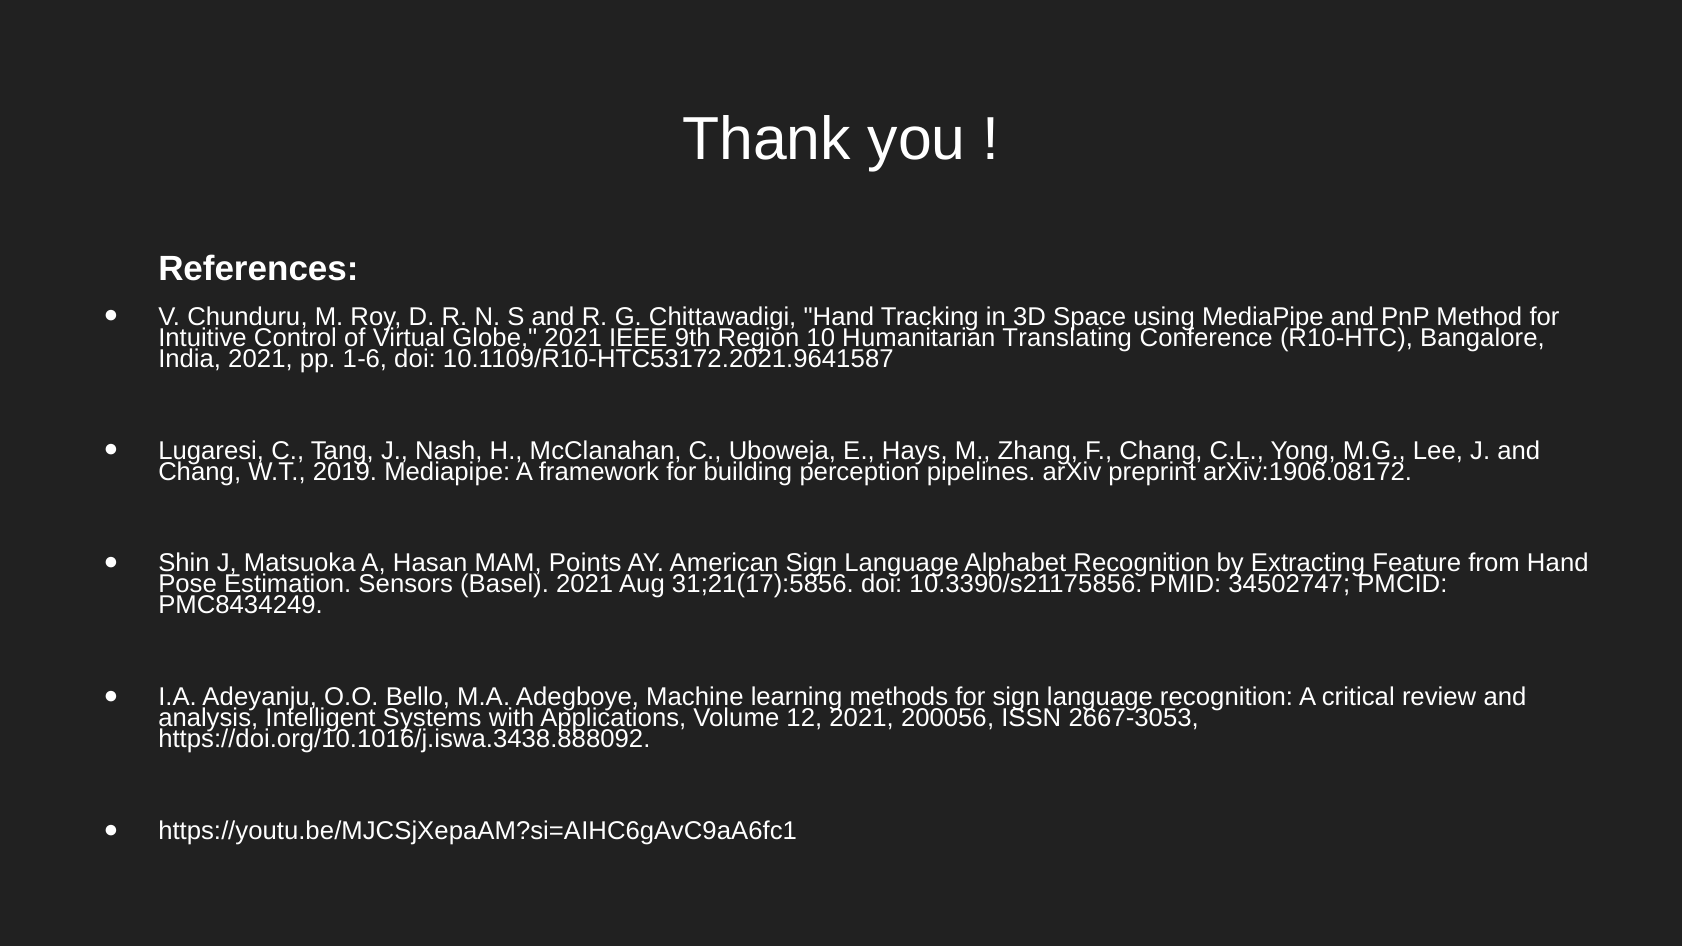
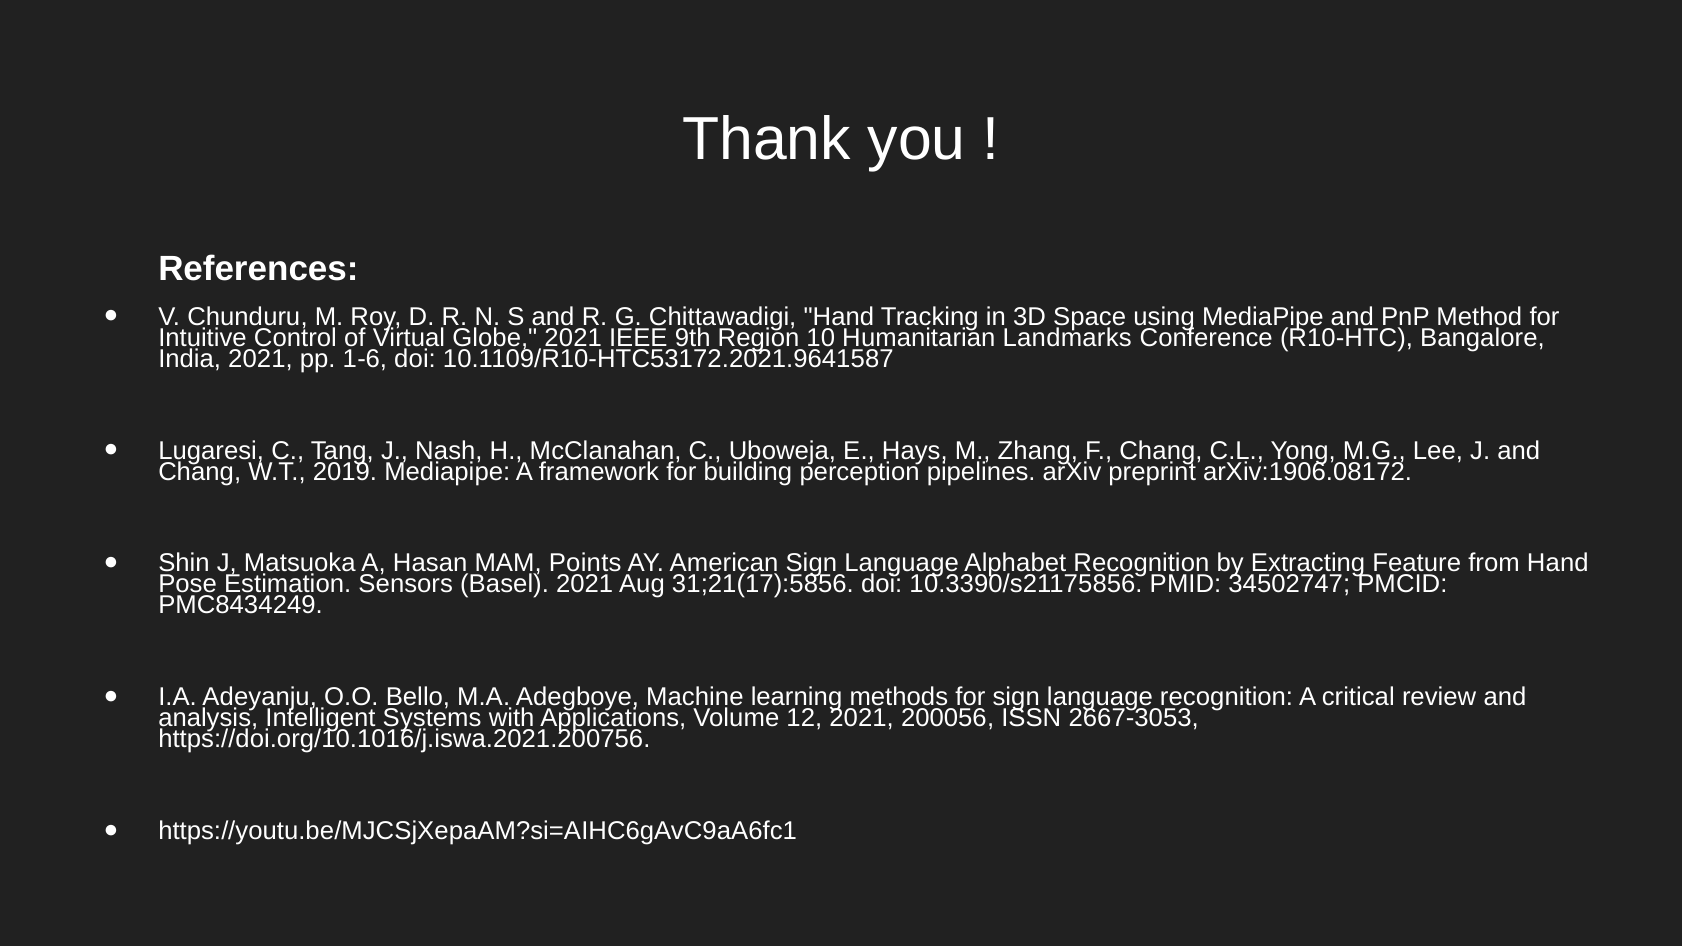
Translating: Translating -> Landmarks (1067, 338)
https://doi.org/10.1016/j.iswa.3438.888092: https://doi.org/10.1016/j.iswa.3438.888092 -> https://doi.org/10.1016/j.iswa.2021.200756 (404, 740)
